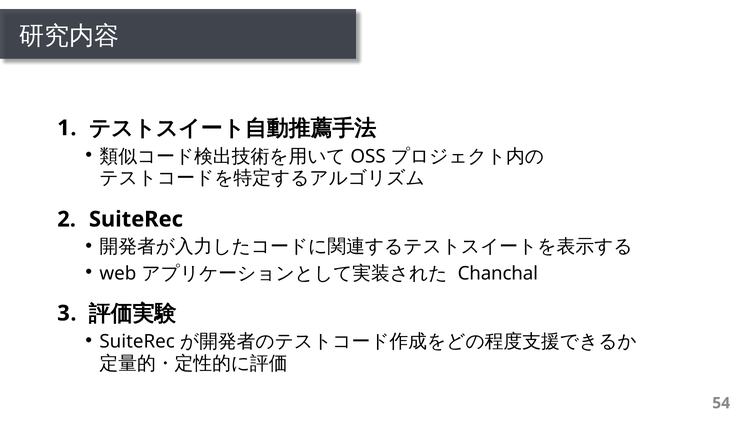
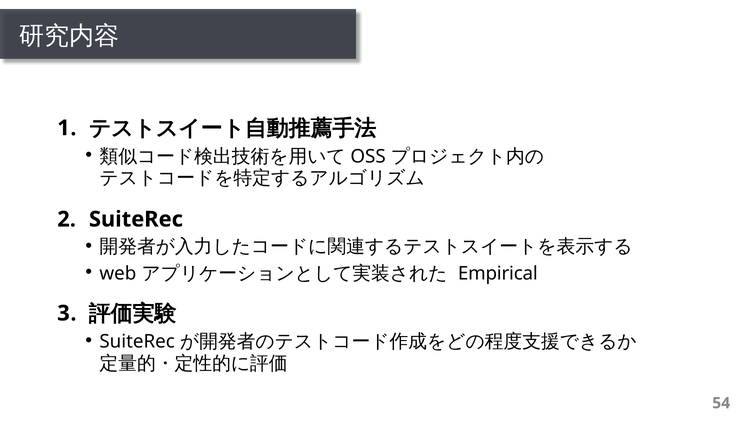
Chanchal: Chanchal -> Empirical (498, 273)
